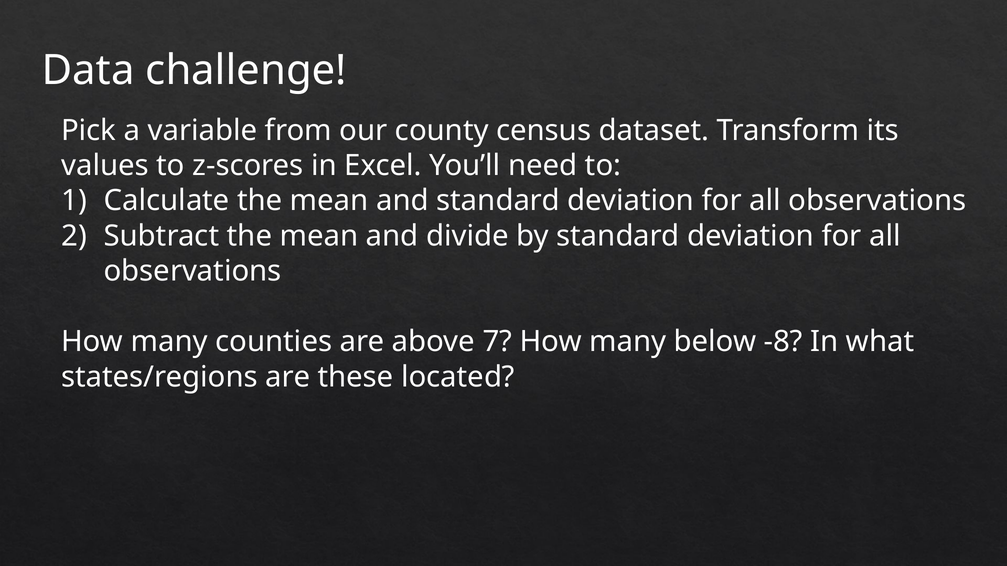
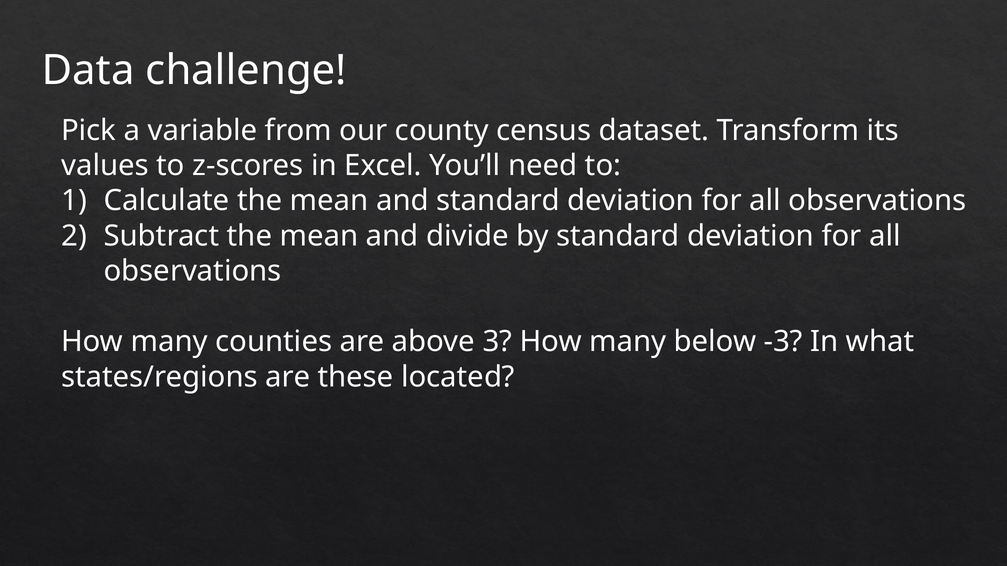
7: 7 -> 3 (497, 342)
-8: -8 -> -3 (783, 342)
